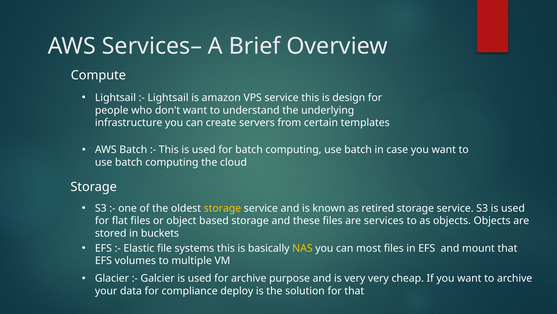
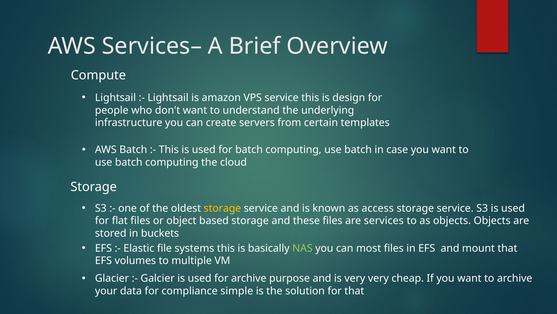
retired: retired -> access (378, 208)
NAS colour: yellow -> light green (302, 248)
deploy: deploy -> simple (237, 290)
